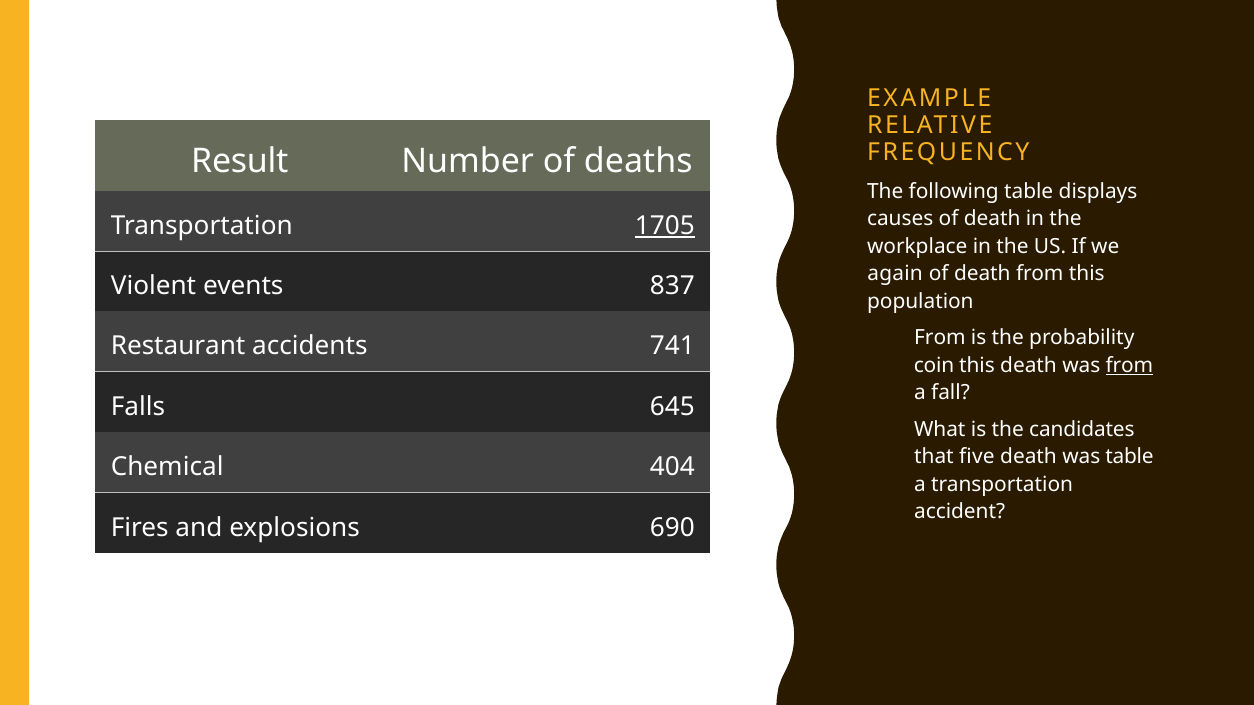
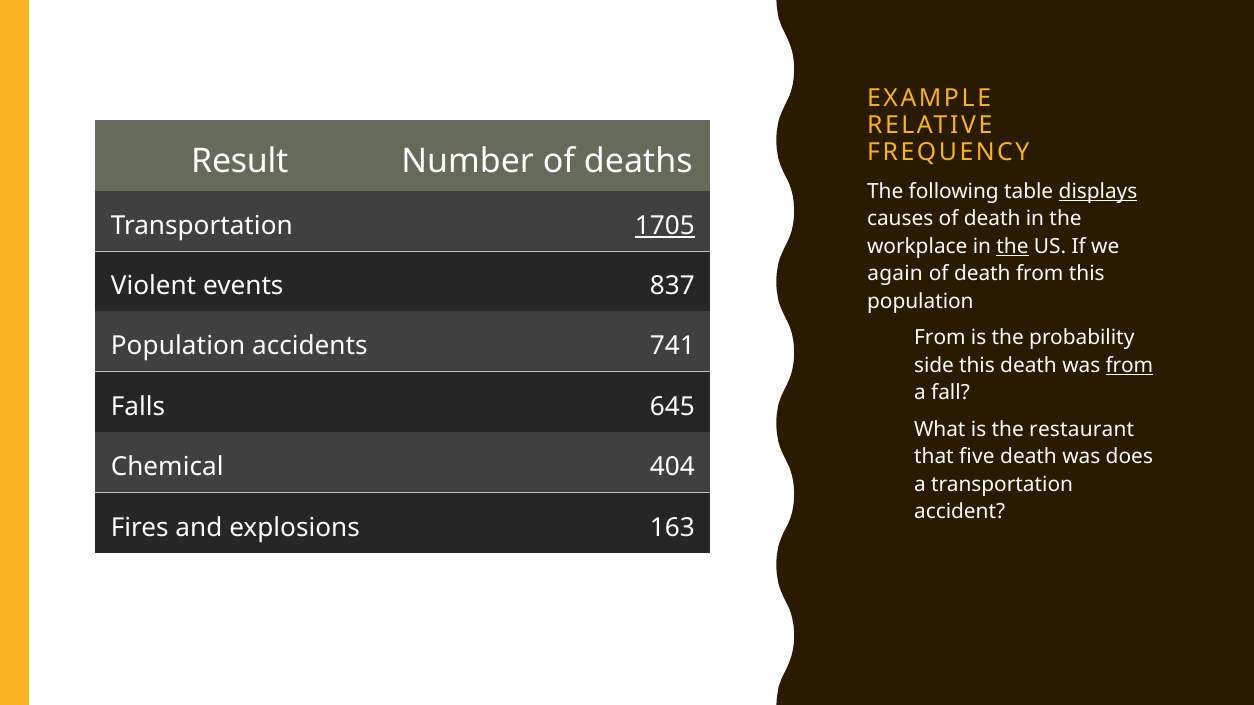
displays underline: none -> present (1098, 191)
the underline: none -> present (1013, 246)
Restaurant: Restaurant -> Population (178, 347)
coin: coin -> side (934, 366)
candidates: candidates -> restaurant (1082, 430)
was table: table -> does (1129, 457)
690: 690 -> 163 (672, 528)
